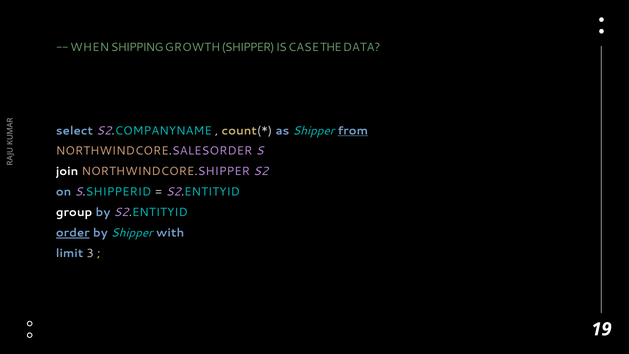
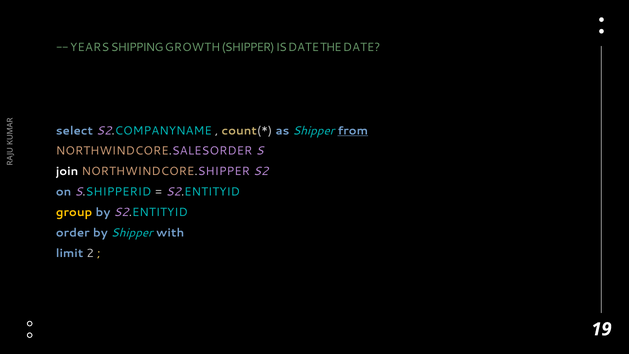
WHEN: WHEN -> YEARS (90, 47)
IS CASE: CASE -> DATE (303, 47)
THE DATA: DATA -> DATE (362, 47)
group colour: white -> yellow (74, 212)
order underline: present -> none (73, 233)
3: 3 -> 2 (90, 253)
